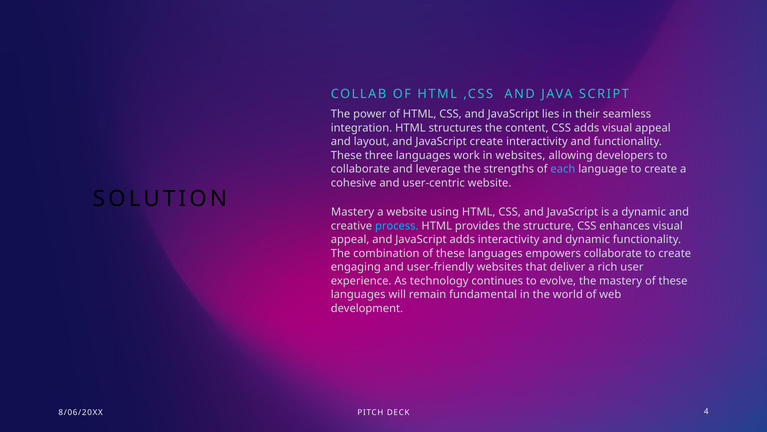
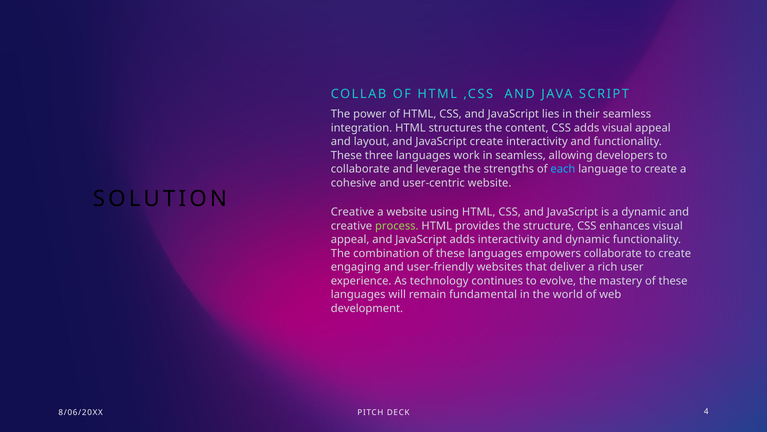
in websites: websites -> seamless (521, 155)
Mastery: Mastery -> Creative (353, 212)
process colour: light blue -> light green (397, 226)
